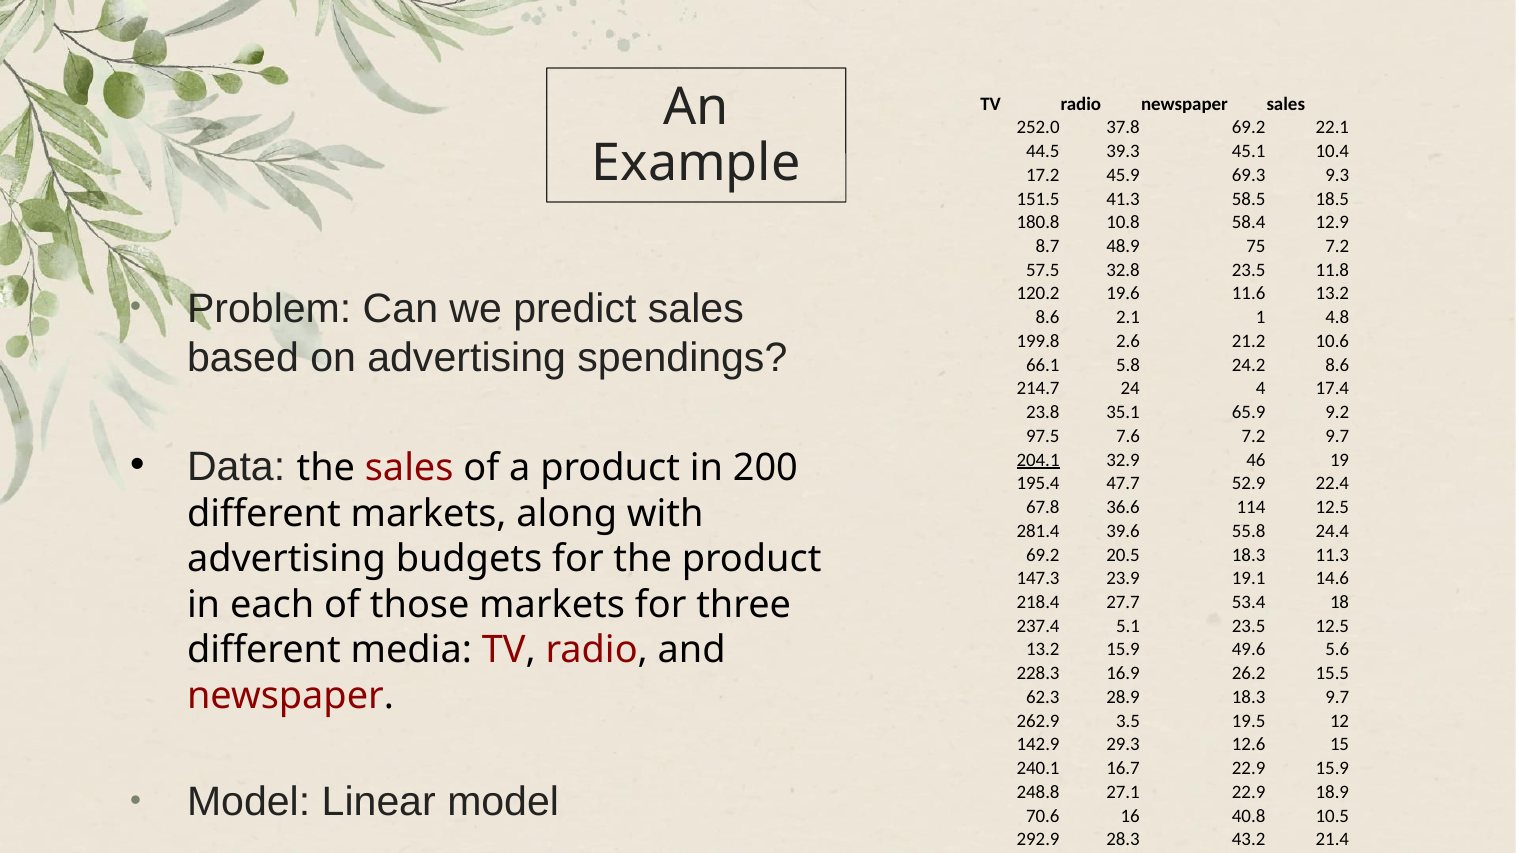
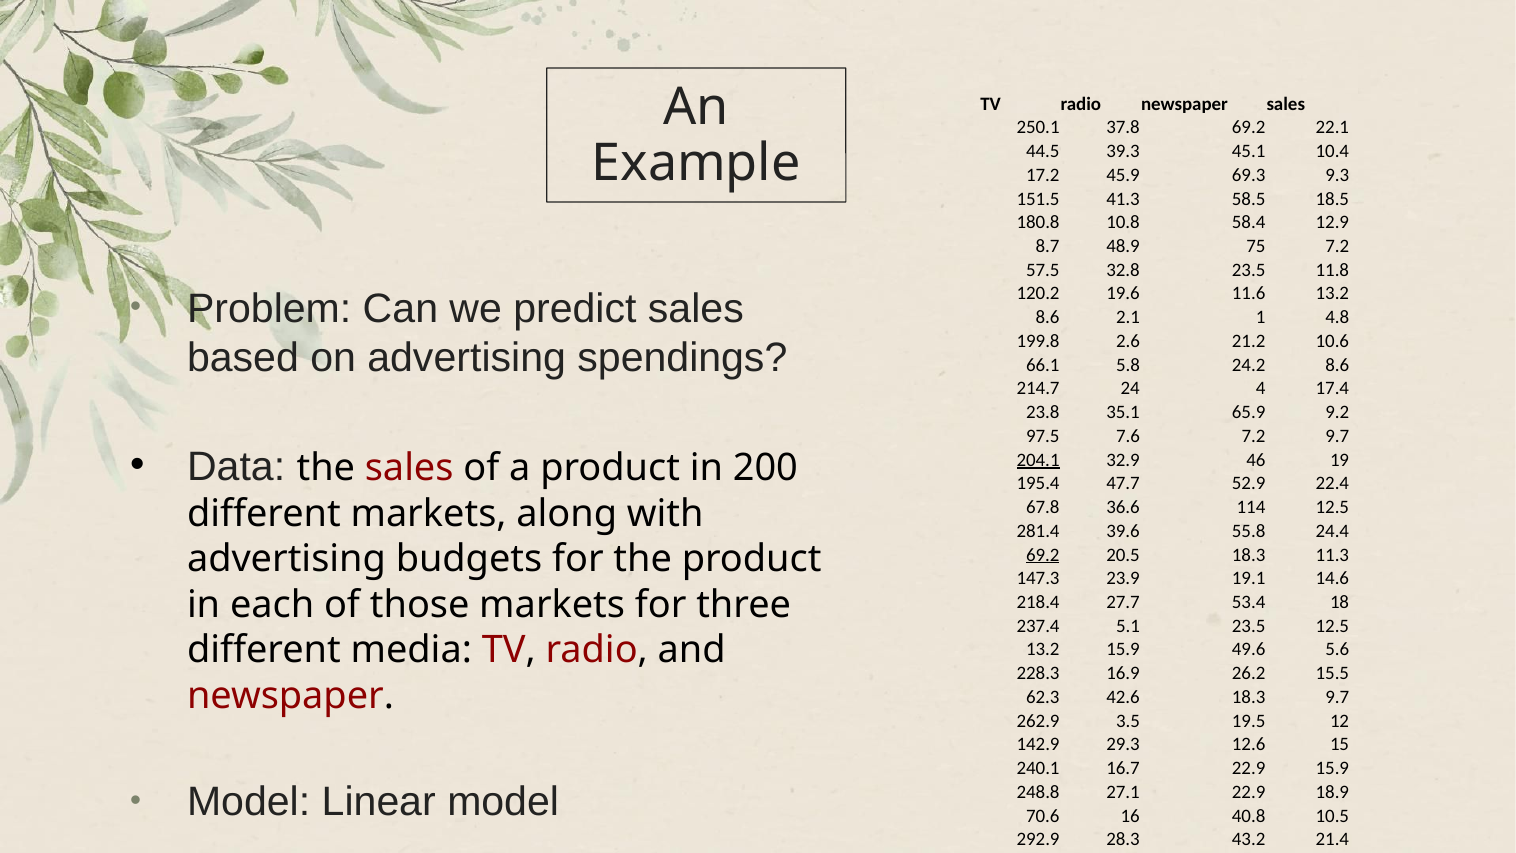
252.0: 252.0 -> 250.1 (1038, 128)
69.2 underline: none -> present (1043, 555)
28.9: 28.9 -> 42.6 (1123, 697)
